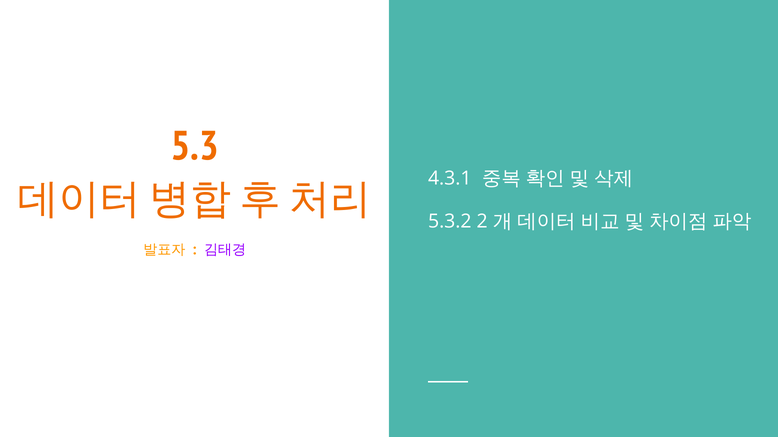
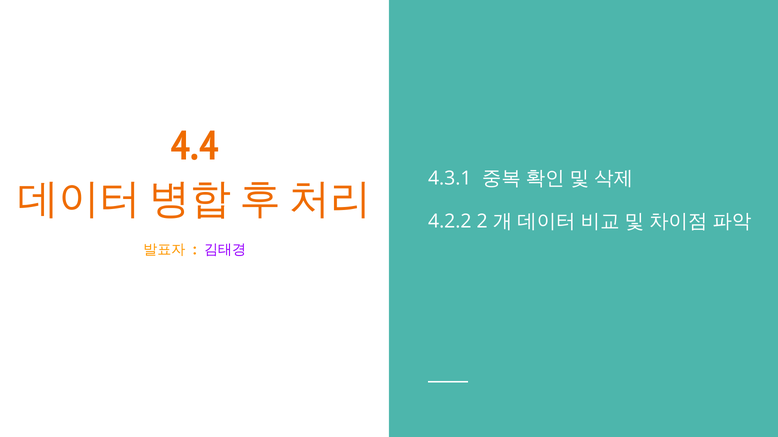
5.3: 5.3 -> 4.4 (195, 146)
5.3.2: 5.3.2 -> 4.2.2 (450, 222)
